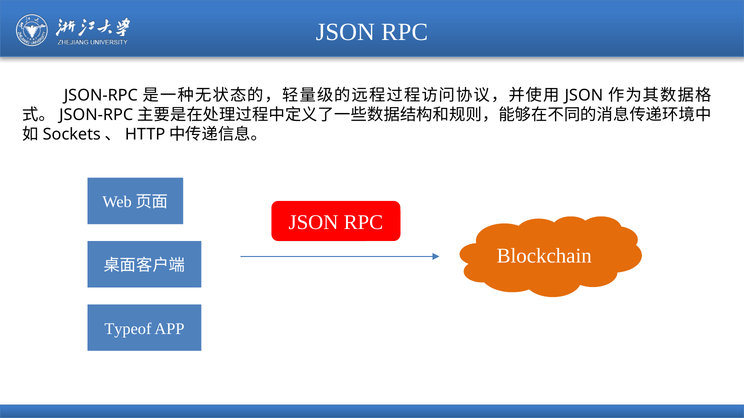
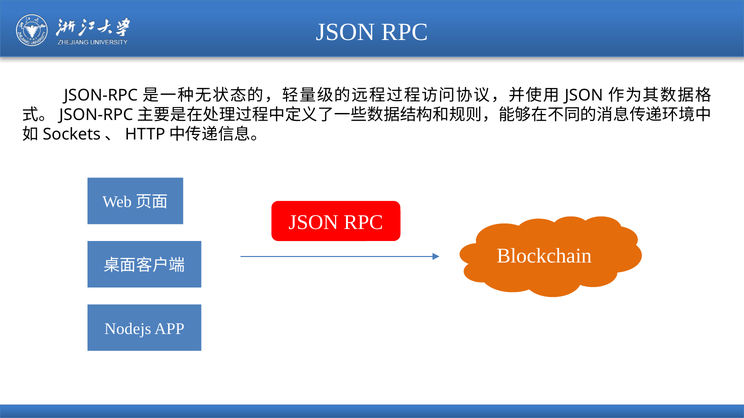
Typeof: Typeof -> Nodejs (128, 329)
